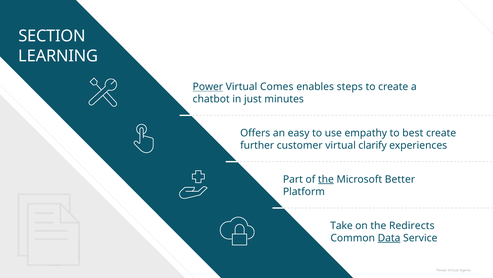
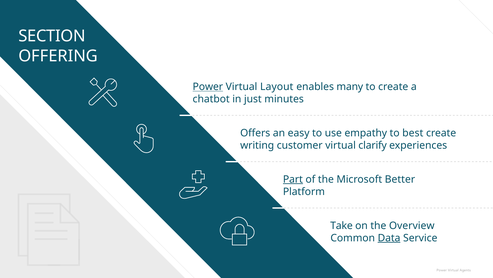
LEARNING: LEARNING -> OFFERING (58, 56)
Comes: Comes -> Layout (277, 87)
steps: steps -> many (350, 87)
further: further -> writing (257, 145)
Part underline: none -> present (293, 179)
the underline: present -> none (326, 179)
Redirects: Redirects -> Overview (412, 225)
